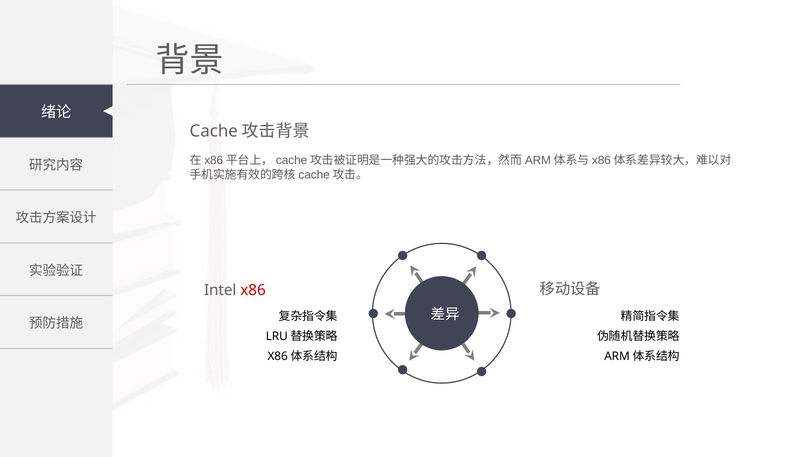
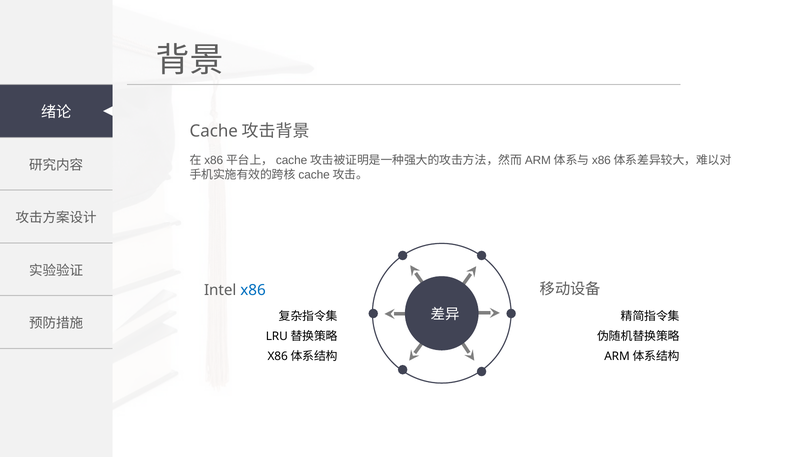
x86 colour: red -> blue (253, 290)
